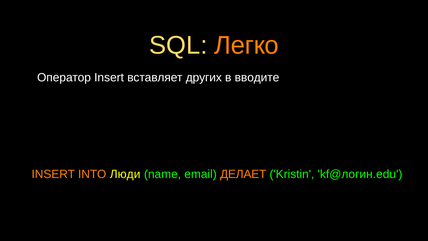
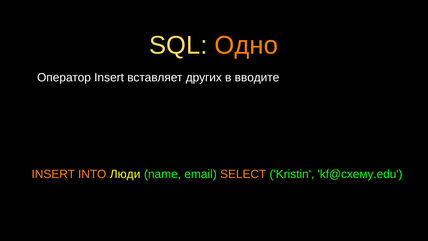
Легко: Легко -> Одно (246, 45)
ДЕЛАЕТ: ДЕЛАЕТ -> SELECT (243, 174)
kf@логин.edu: kf@логин.edu -> kf@схему.edu (360, 174)
